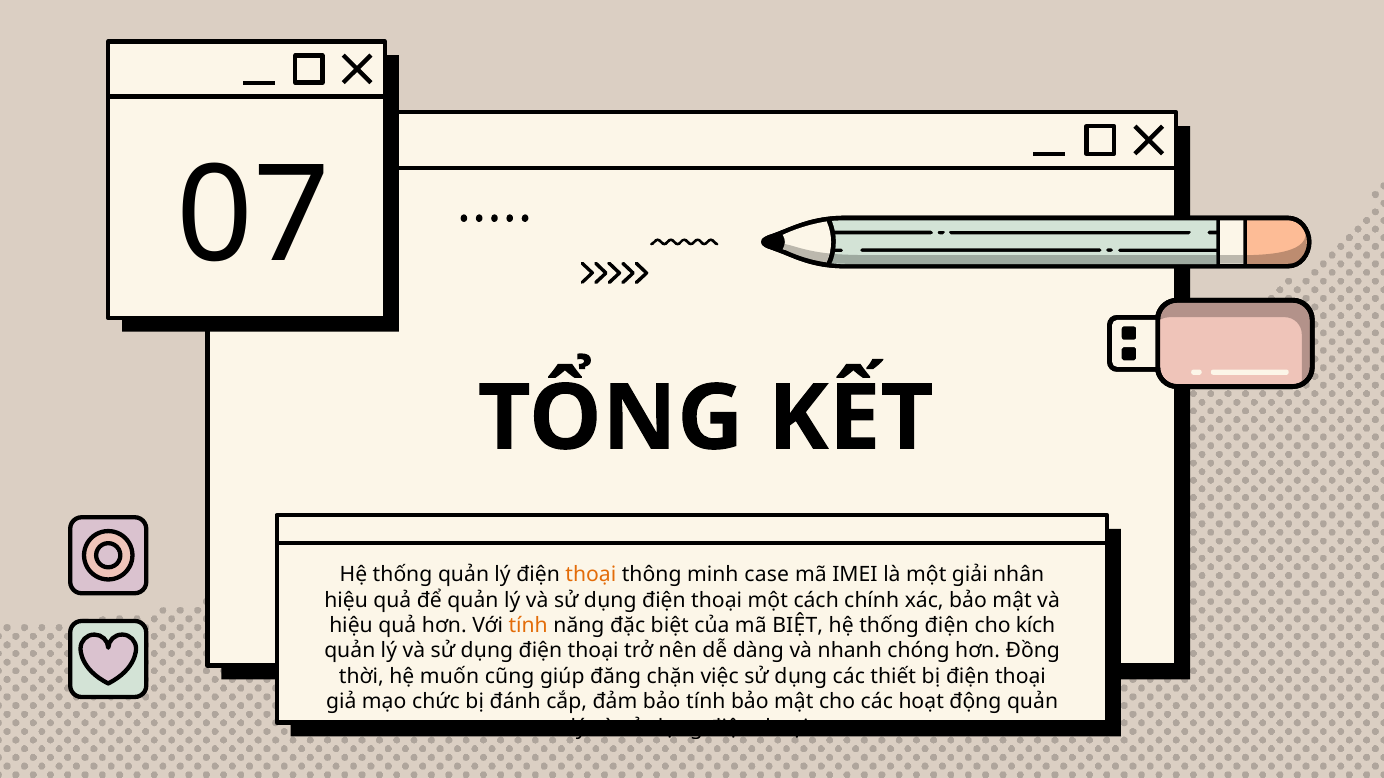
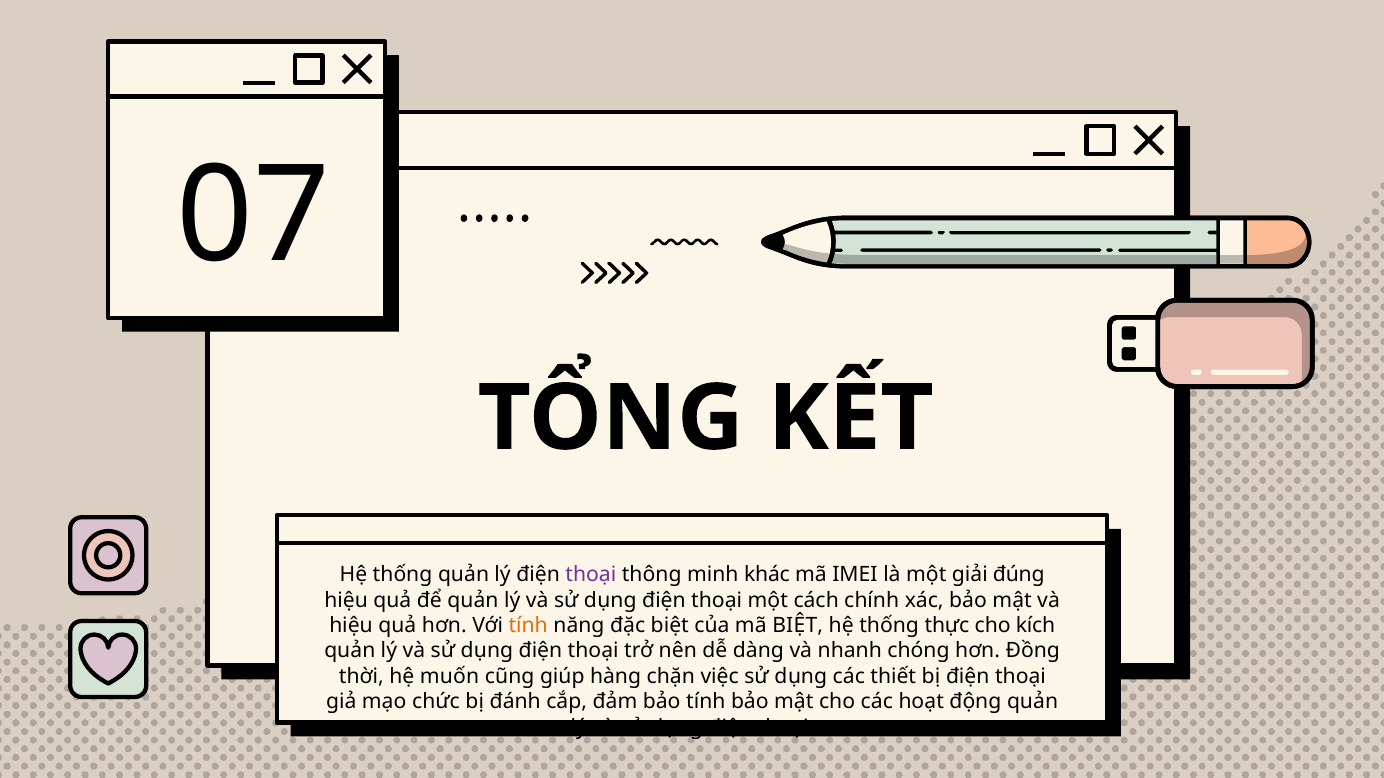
thoại colour: orange -> purple (591, 575)
case: case -> khác (767, 575)
nhân: nhân -> đúng (1019, 575)
thống điện: điện -> thực (947, 626)
đăng: đăng -> hàng (616, 677)
